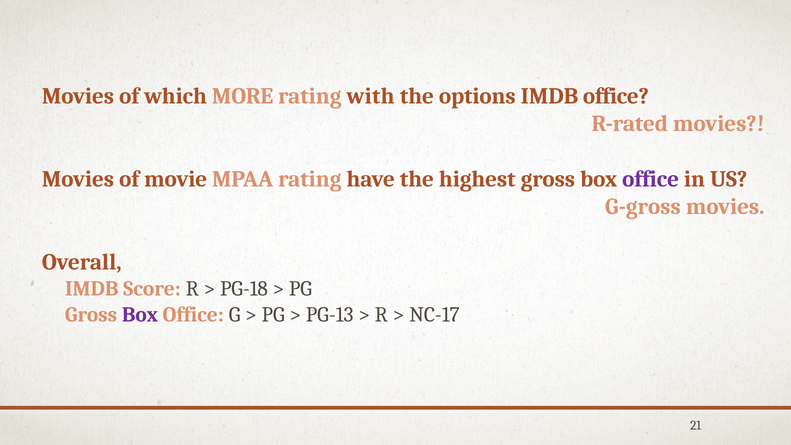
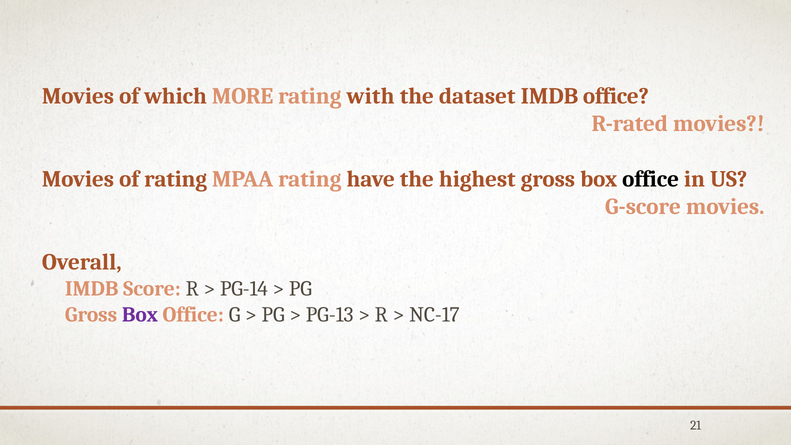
options: options -> dataset (477, 96)
of movie: movie -> rating (176, 179)
office colour: purple -> black (651, 179)
G-gross: G-gross -> G-score (643, 207)
PG-18: PG-18 -> PG-14 (244, 289)
